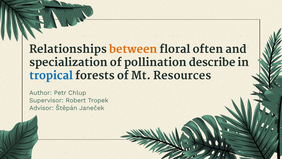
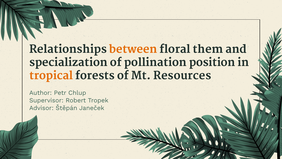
often: often -> them (208, 49)
describe: describe -> position (212, 62)
tropical colour: blue -> orange (51, 76)
